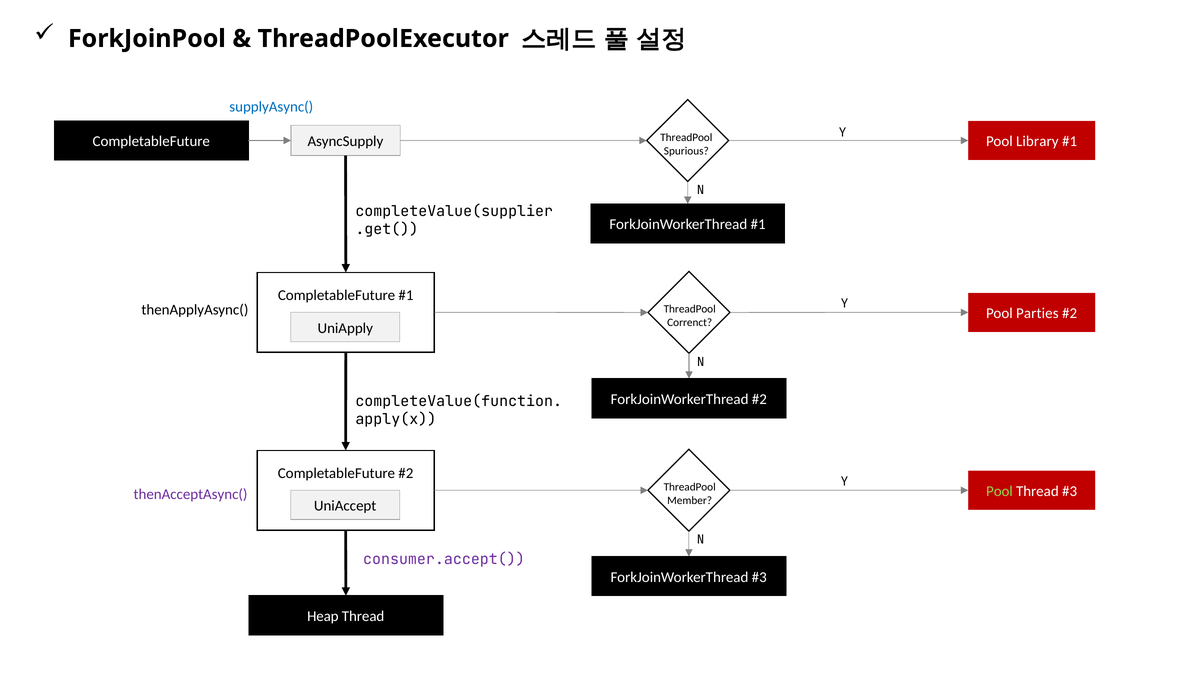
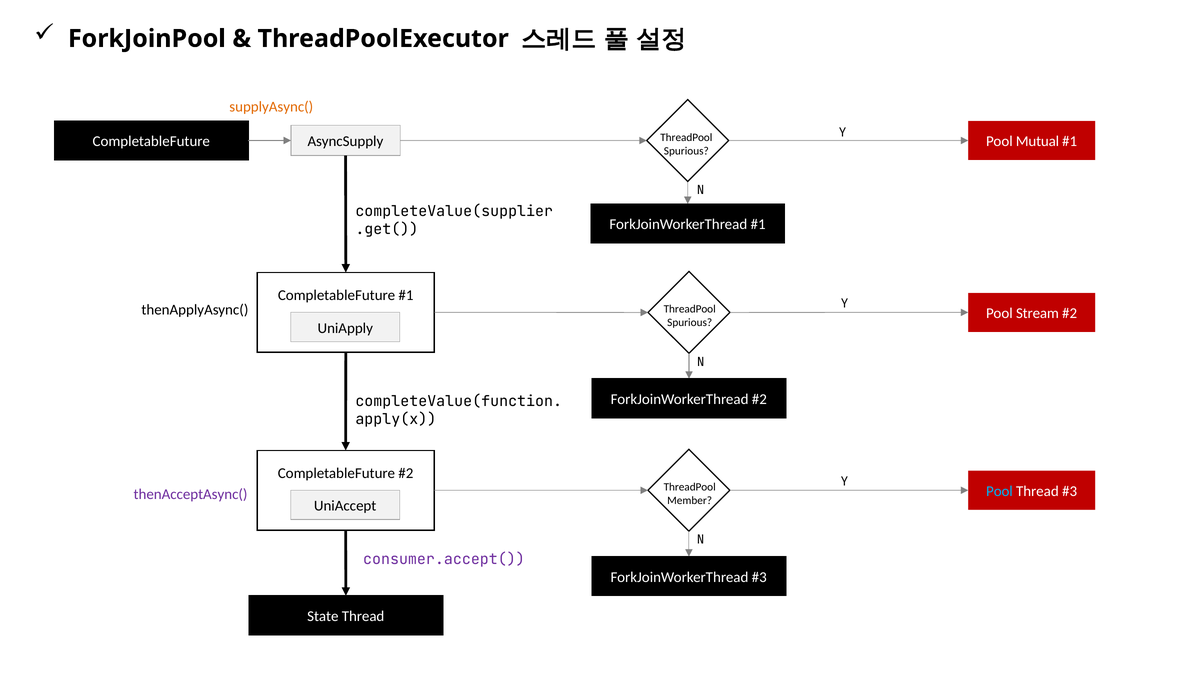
supplyAsync( colour: blue -> orange (271, 107)
Library: Library -> Mutual (1037, 142)
Parties: Parties -> Stream (1037, 314)
Correnct: Correnct -> Spurious (690, 323)
Pool colour: light green -> light blue (999, 492)
Heap: Heap -> State (323, 617)
